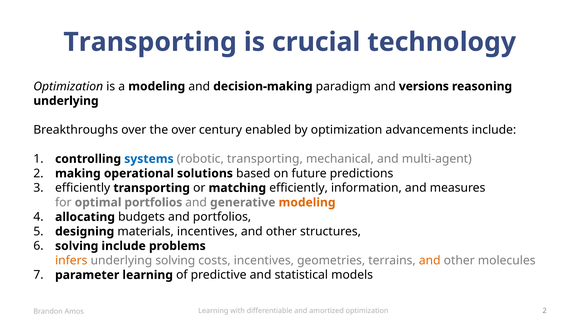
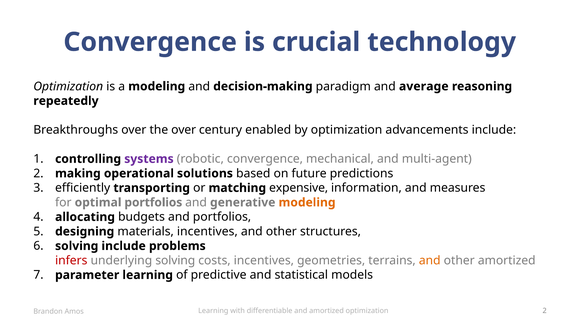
Transporting: Transporting -> Convergence (150, 42)
versions: versions -> average (424, 86)
underlying: underlying -> repeatedly (66, 101)
systems colour: blue -> purple (149, 159)
robotic transporting: transporting -> convergence (265, 159)
matching efficiently: efficiently -> expensive (299, 188)
infers colour: orange -> red (71, 261)
other molecules: molecules -> amortized (507, 261)
